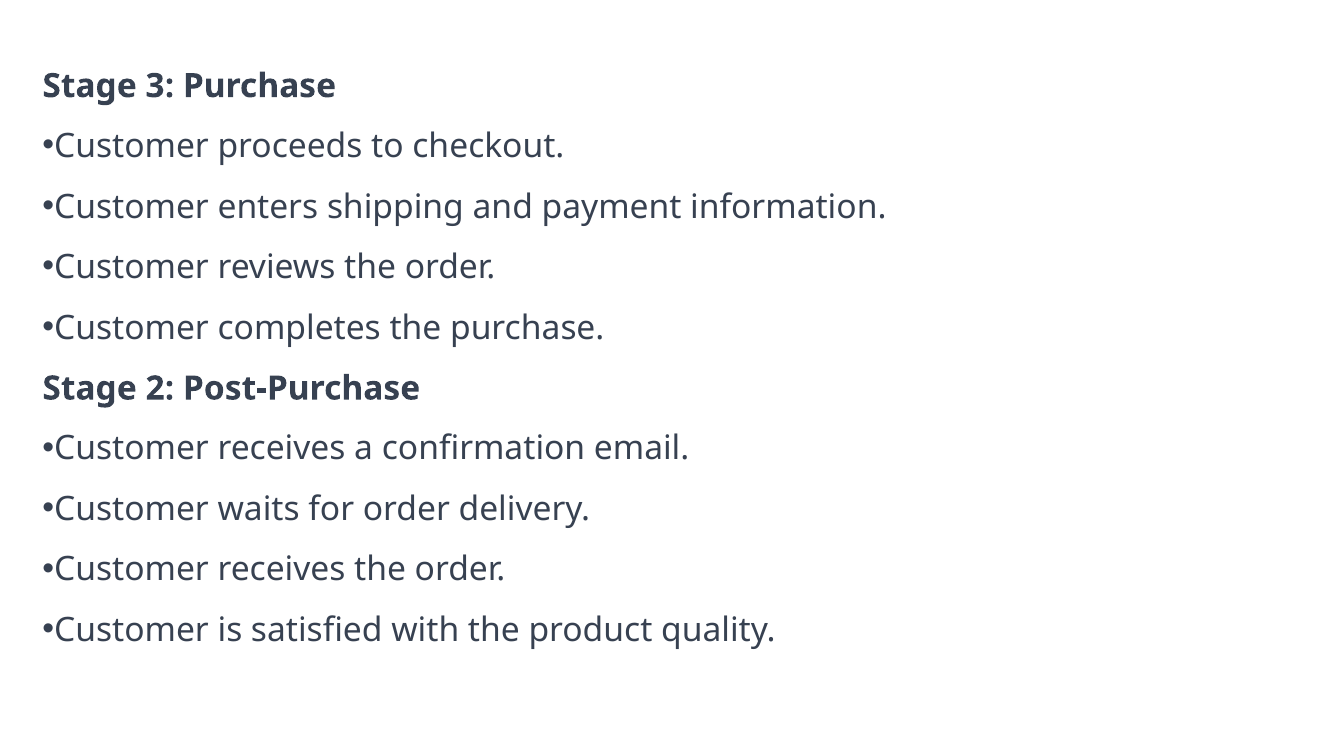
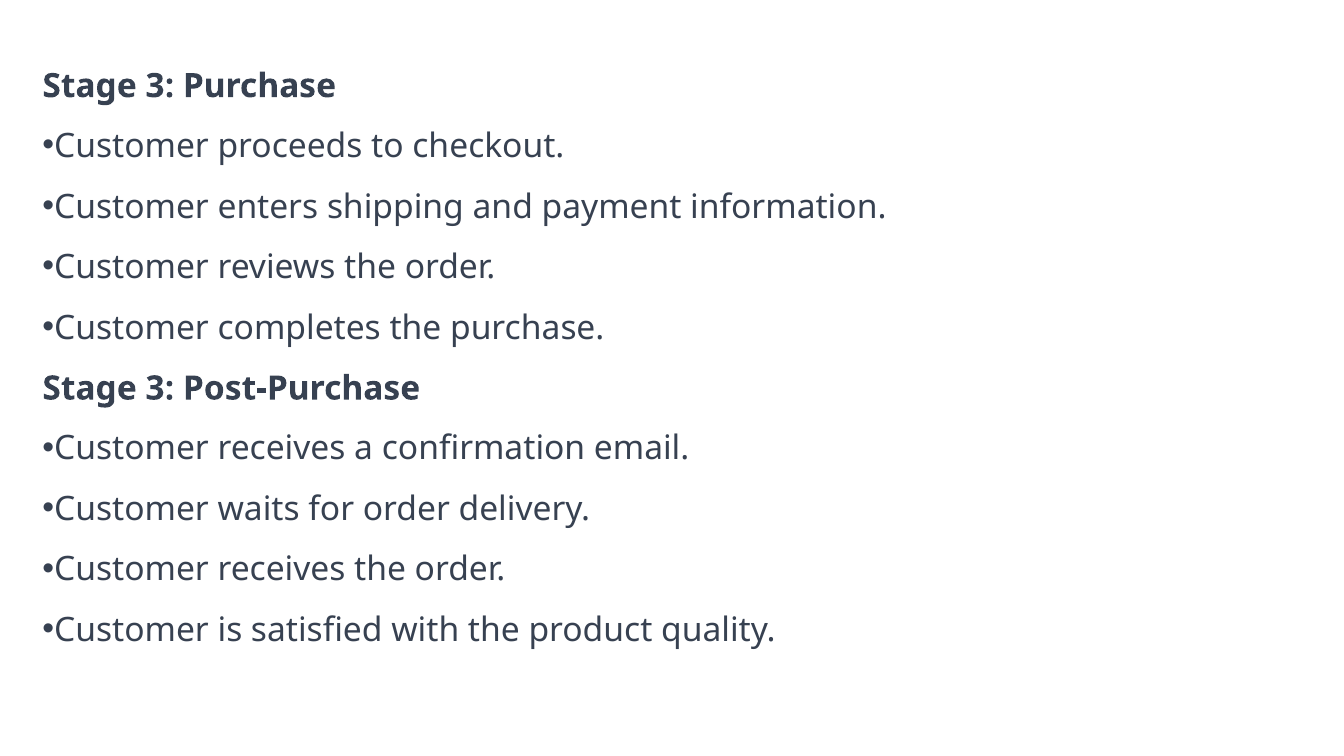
2: 2 -> 3 (160, 388)
